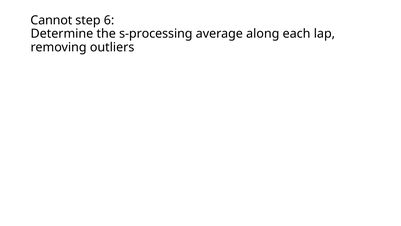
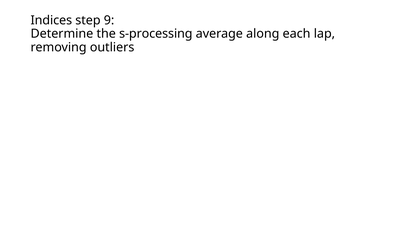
Cannot: Cannot -> Indices (51, 20)
6: 6 -> 9 (109, 20)
